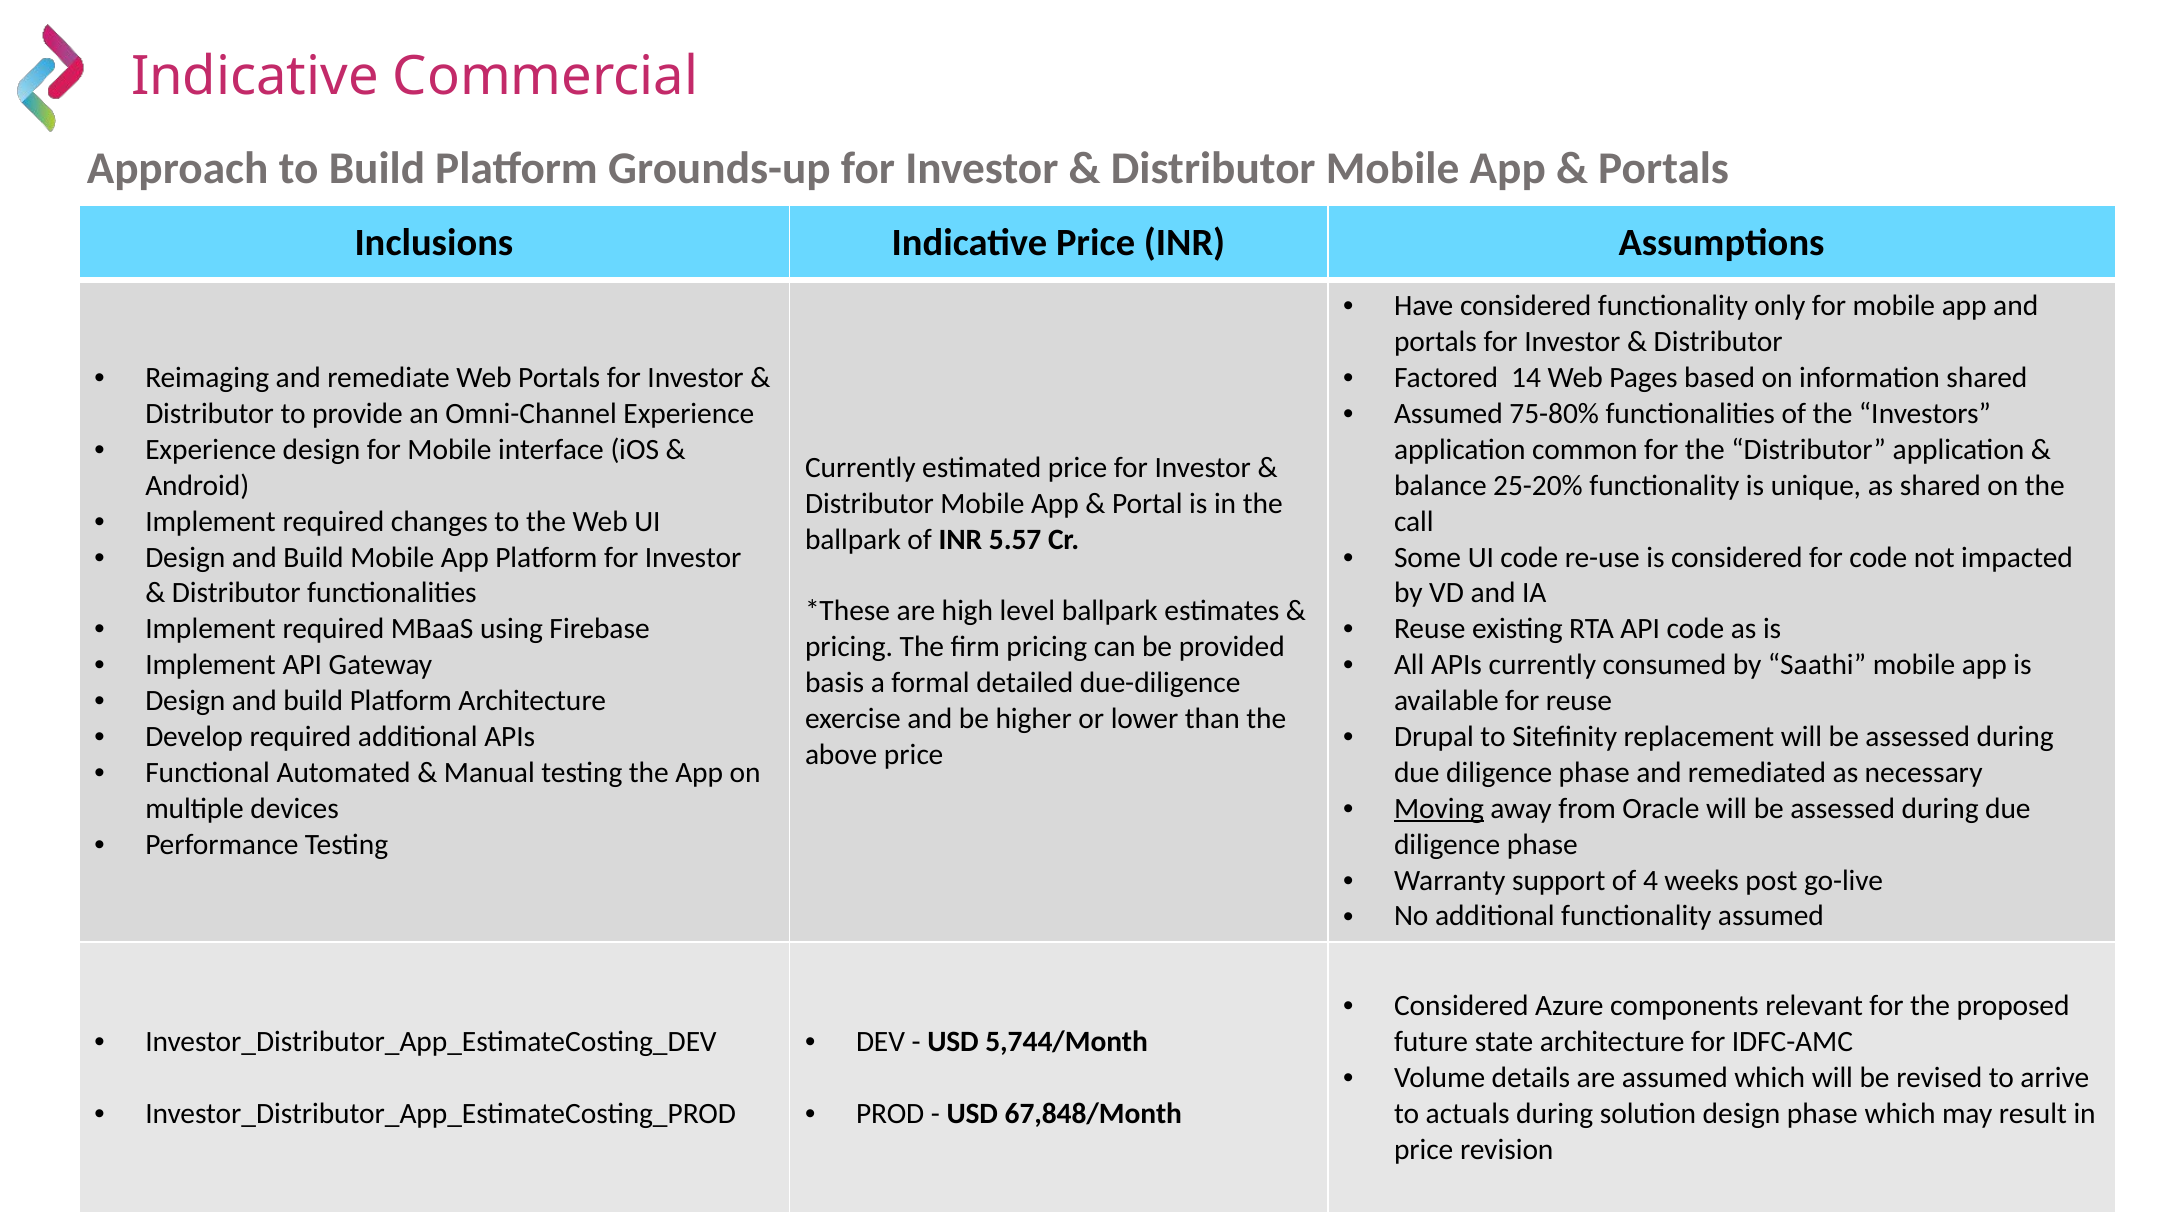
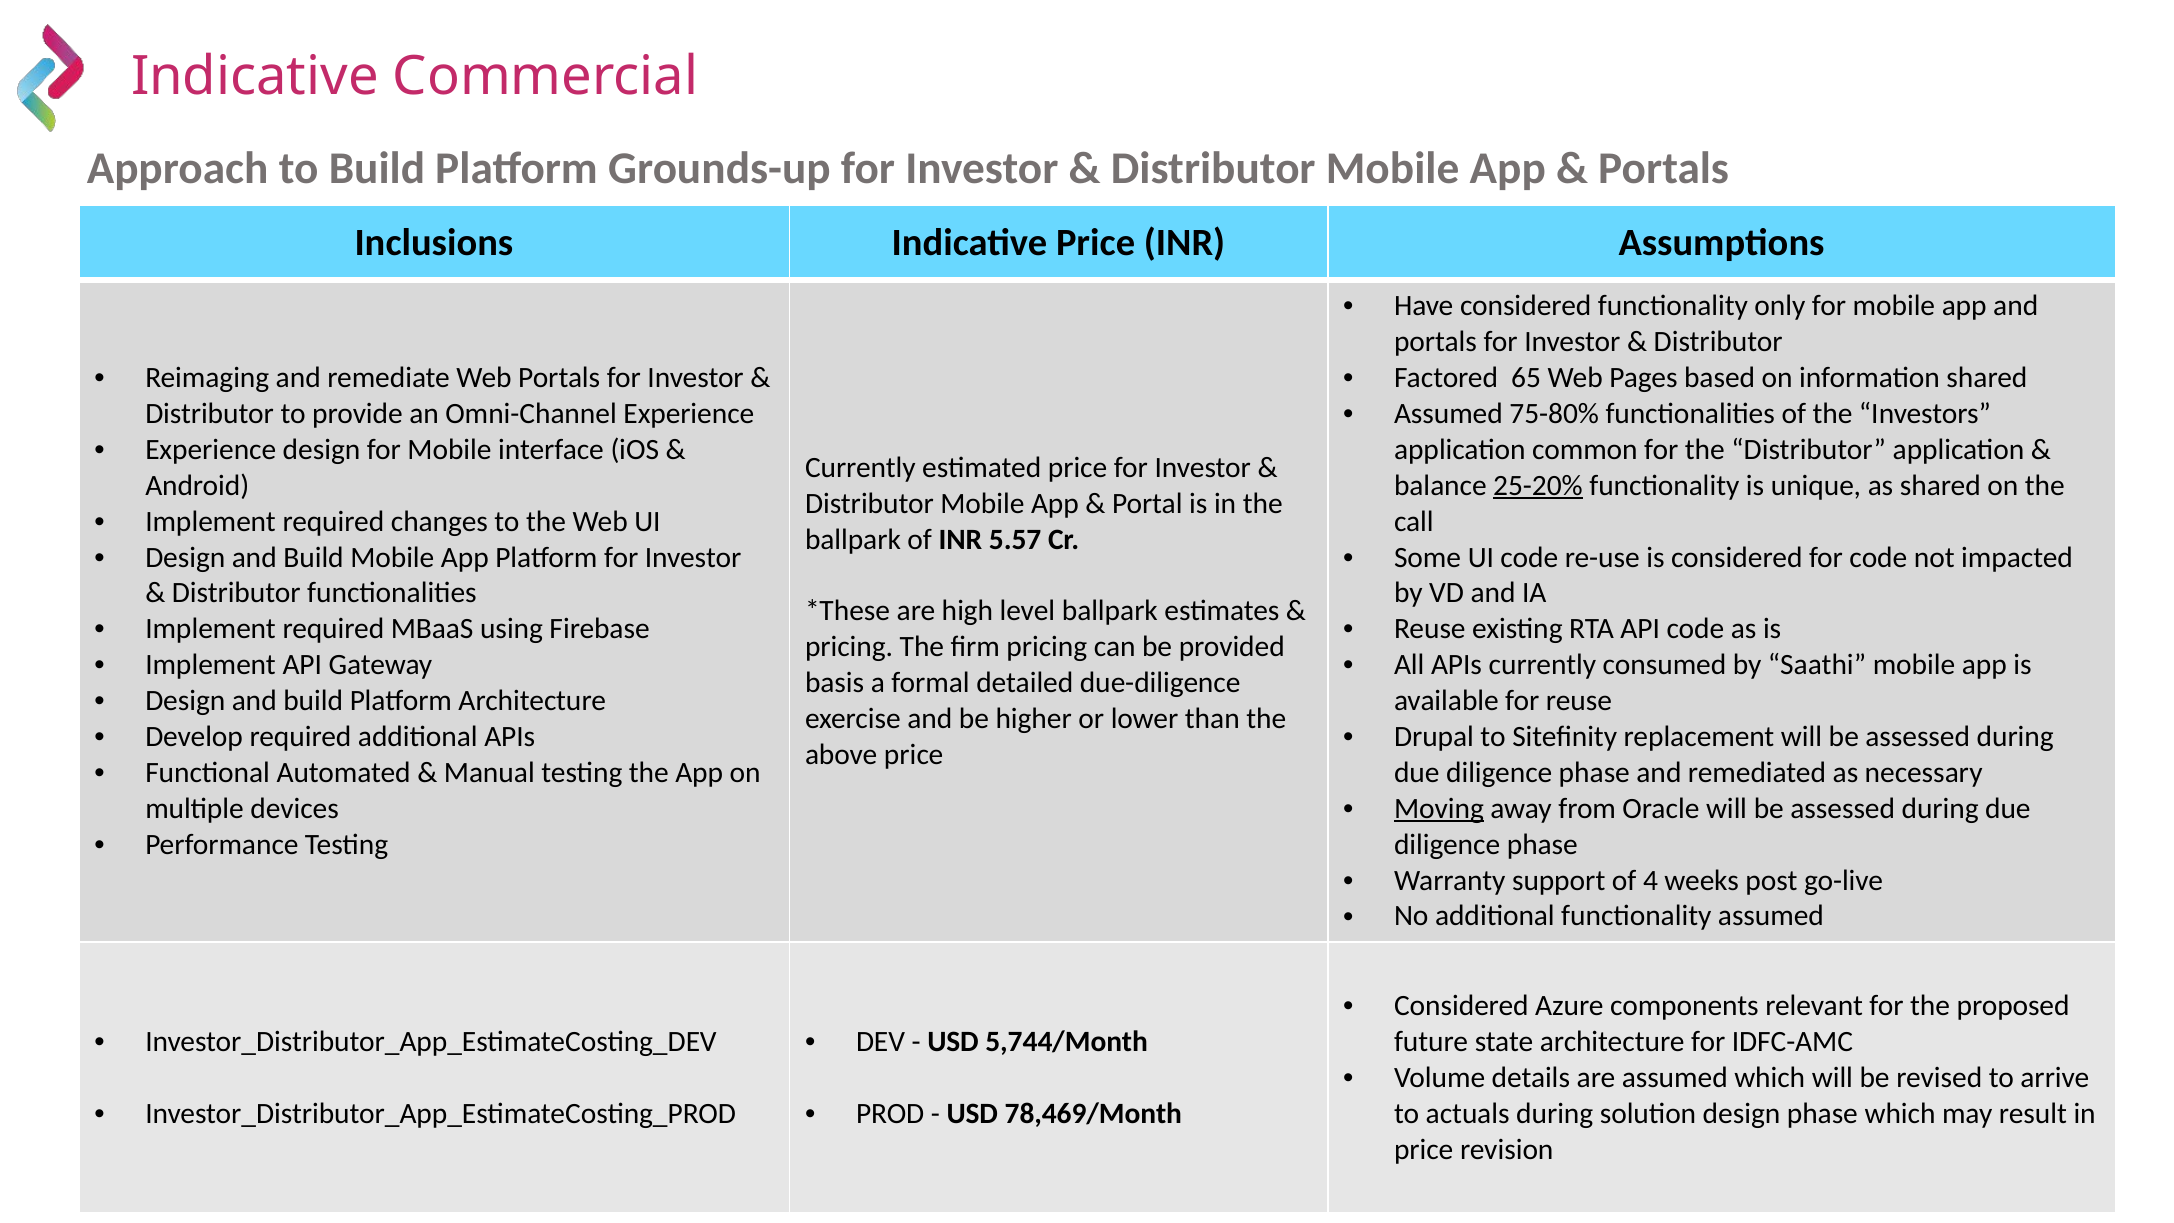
14: 14 -> 65 (1526, 378)
25-20% underline: none -> present (1538, 486)
67,848/Month: 67,848/Month -> 78,469/Month (1093, 1113)
